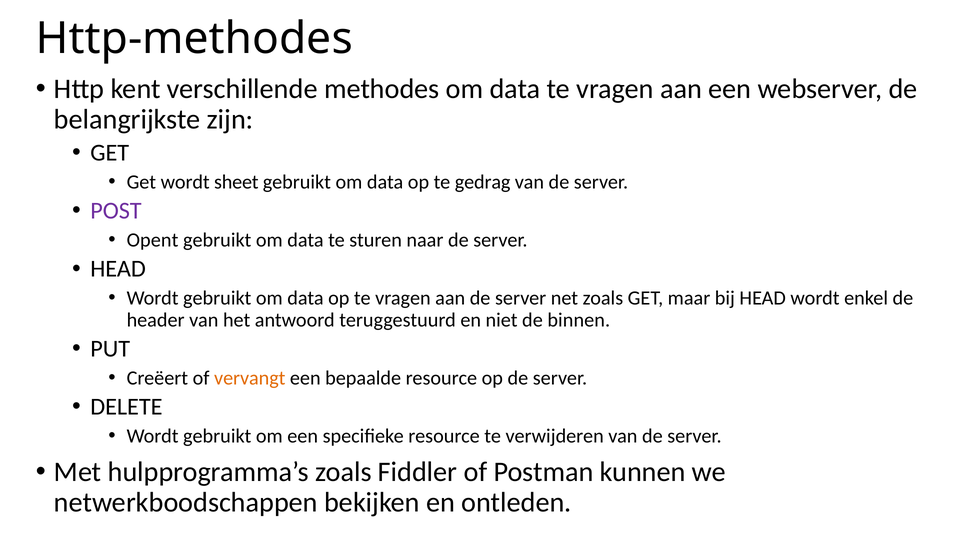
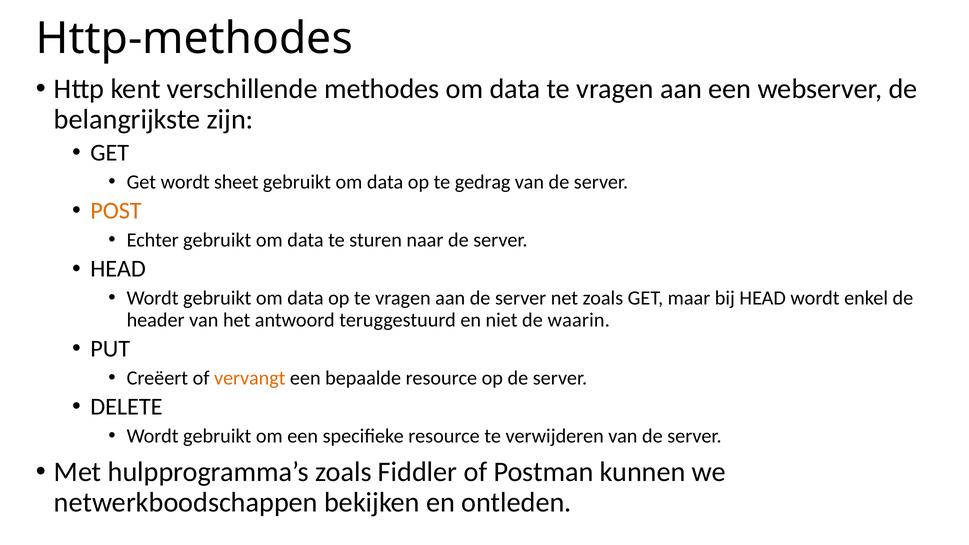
POST colour: purple -> orange (116, 211)
Opent: Opent -> Echter (153, 240)
binnen: binnen -> waarin (579, 320)
